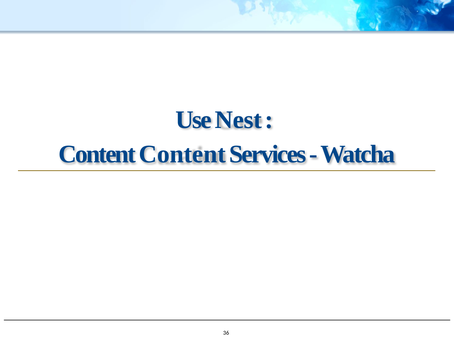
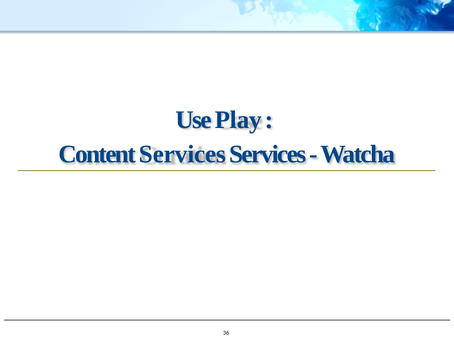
Nest: Nest -> Play (238, 120)
Content Content: Content -> Services (182, 154)
